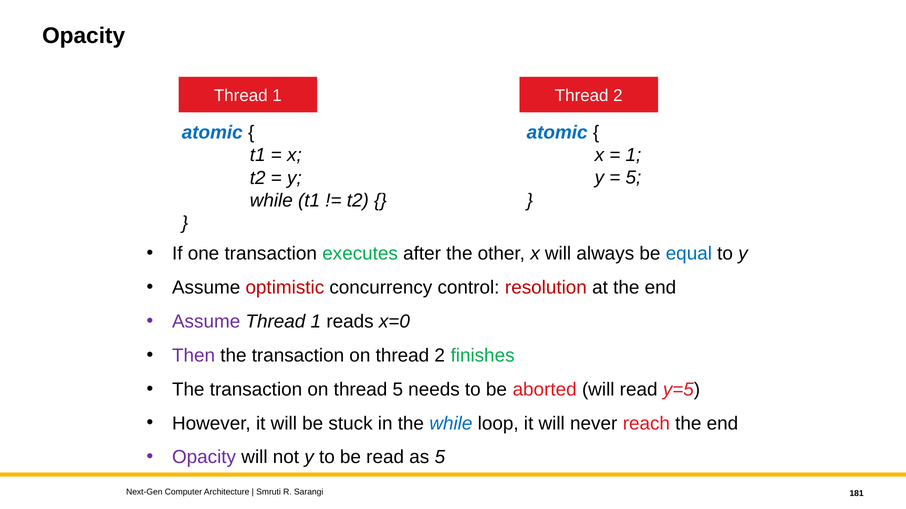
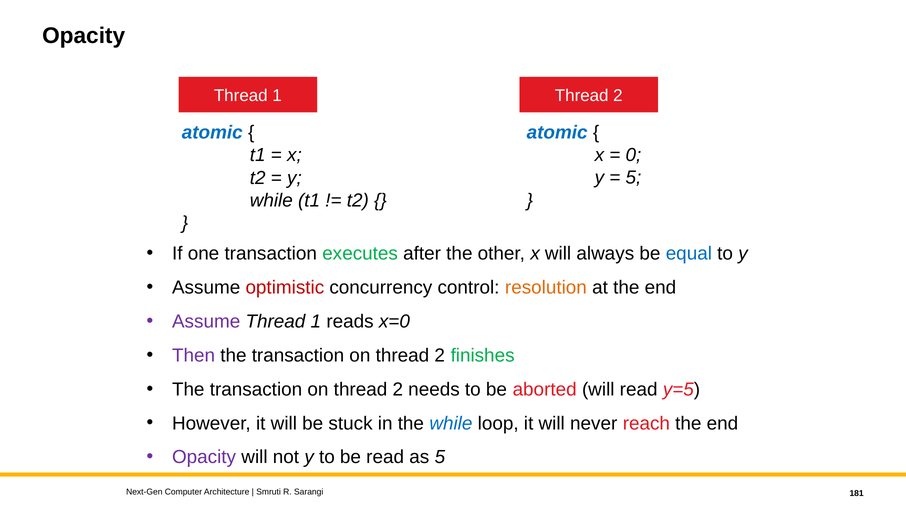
1: 1 -> 0 (633, 155)
resolution colour: red -> orange (546, 288)
5: 5 -> 2 (398, 390)
